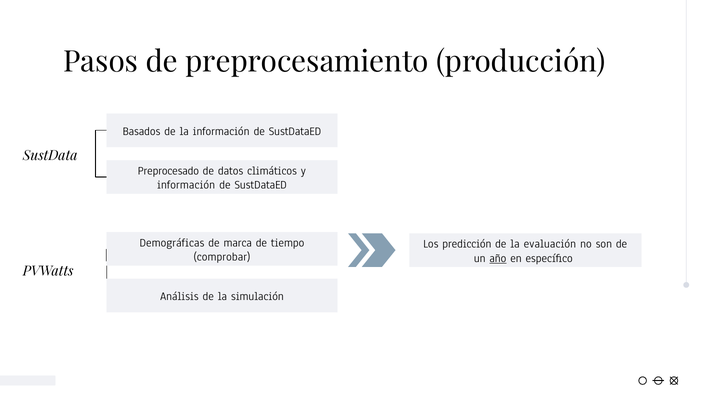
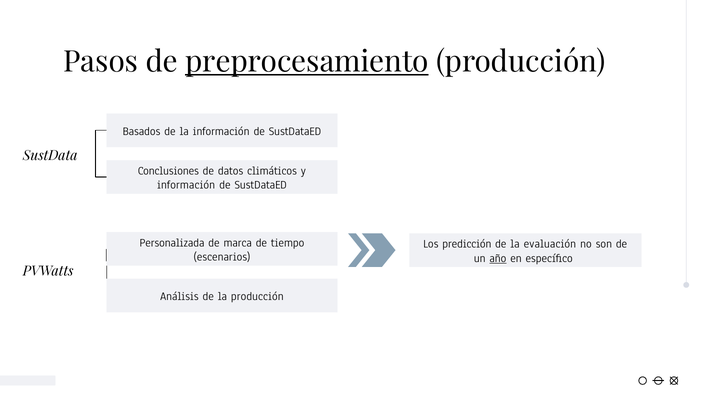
preprocesamiento underline: none -> present (307, 62)
Preprocesado: Preprocesado -> Conclusiones (168, 171)
Demográficas: Demográficas -> Personalizada (172, 242)
comprobar: comprobar -> escenarios (222, 257)
la simulación: simulación -> producción (257, 296)
